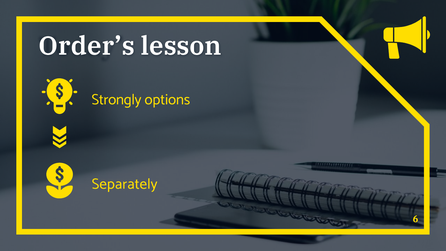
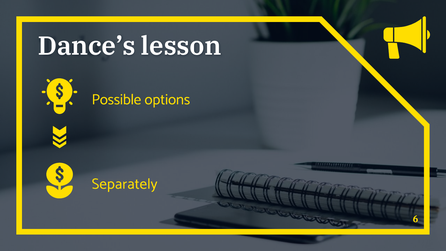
Order’s: Order’s -> Dance’s (87, 46)
Strongly: Strongly -> Possible (116, 99)
